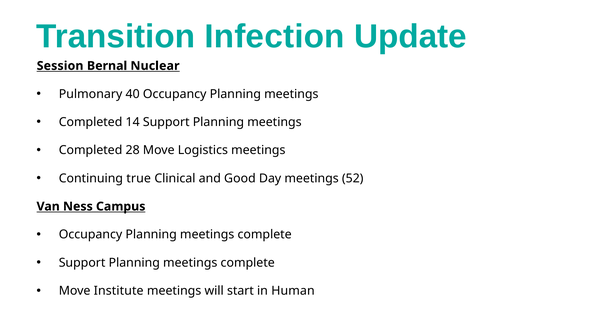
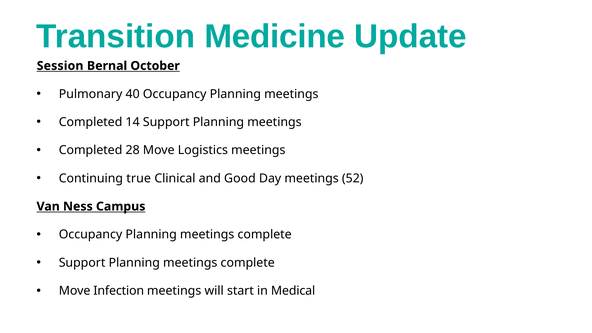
Infection: Infection -> Medicine (275, 37)
Nuclear: Nuclear -> October (155, 66)
Institute: Institute -> Infection (119, 291)
Human: Human -> Medical (293, 291)
